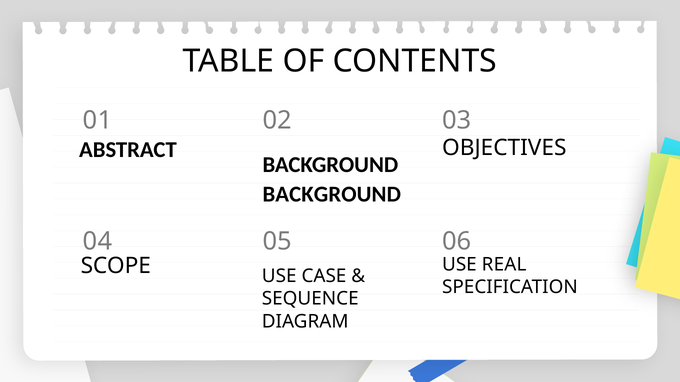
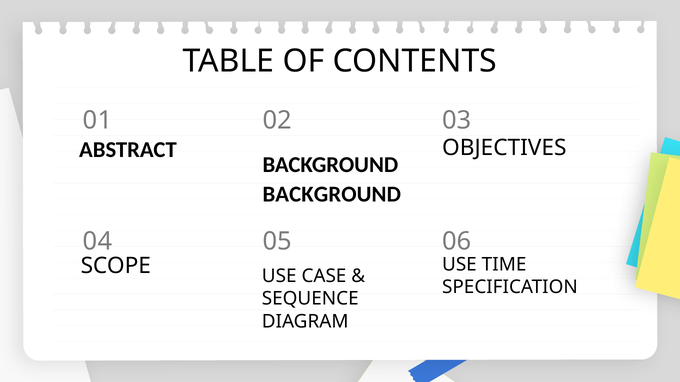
REAL: REAL -> TIME (504, 265)
